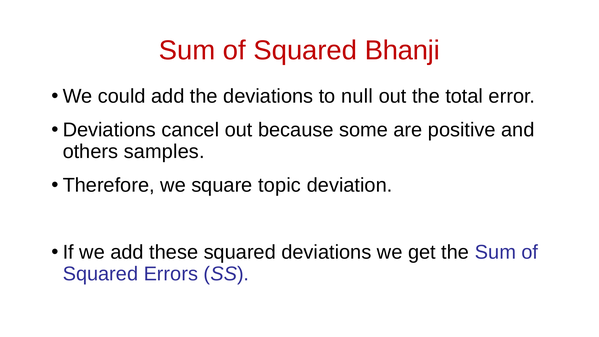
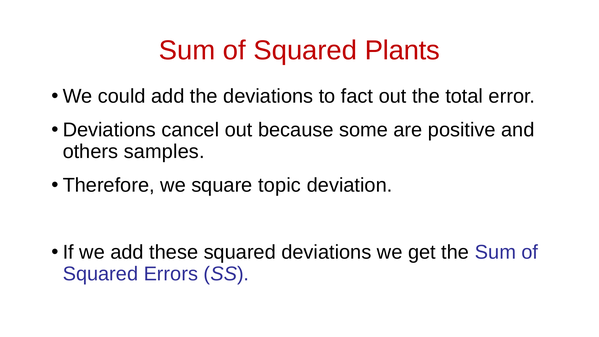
Bhanji: Bhanji -> Plants (402, 50)
null: null -> fact (357, 96)
